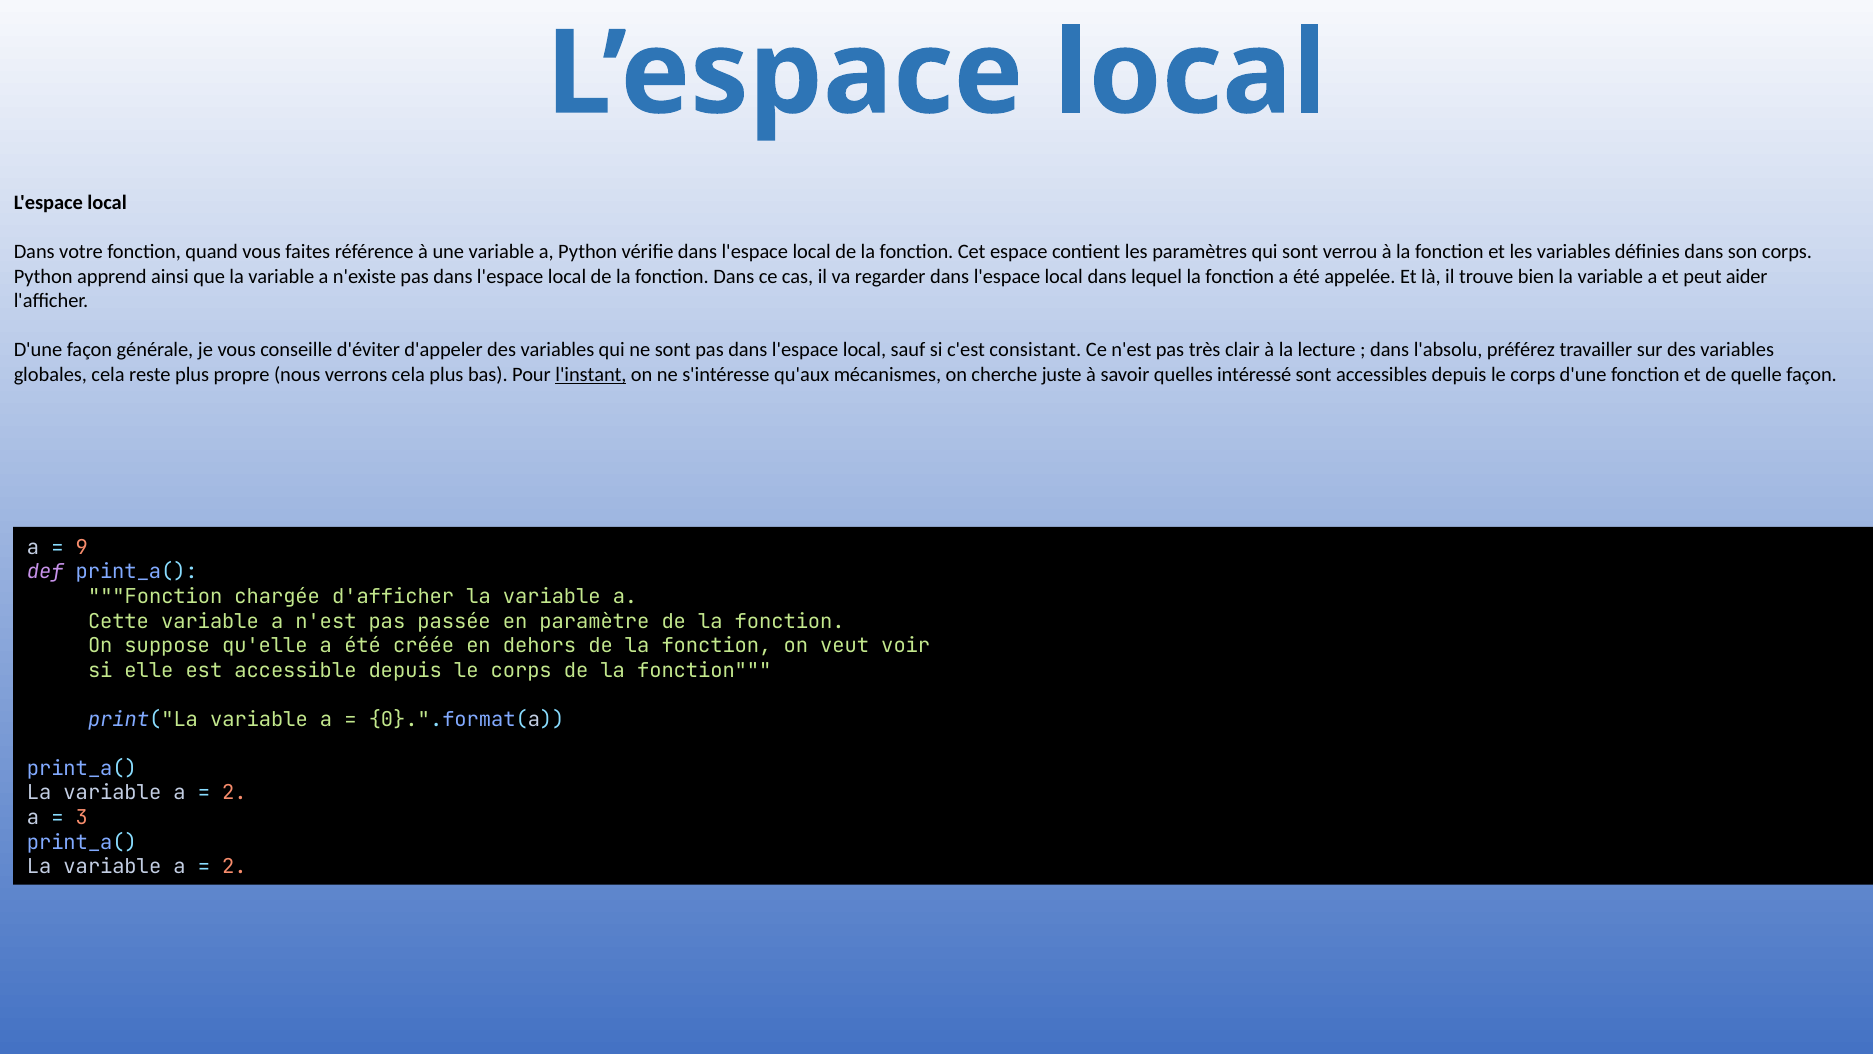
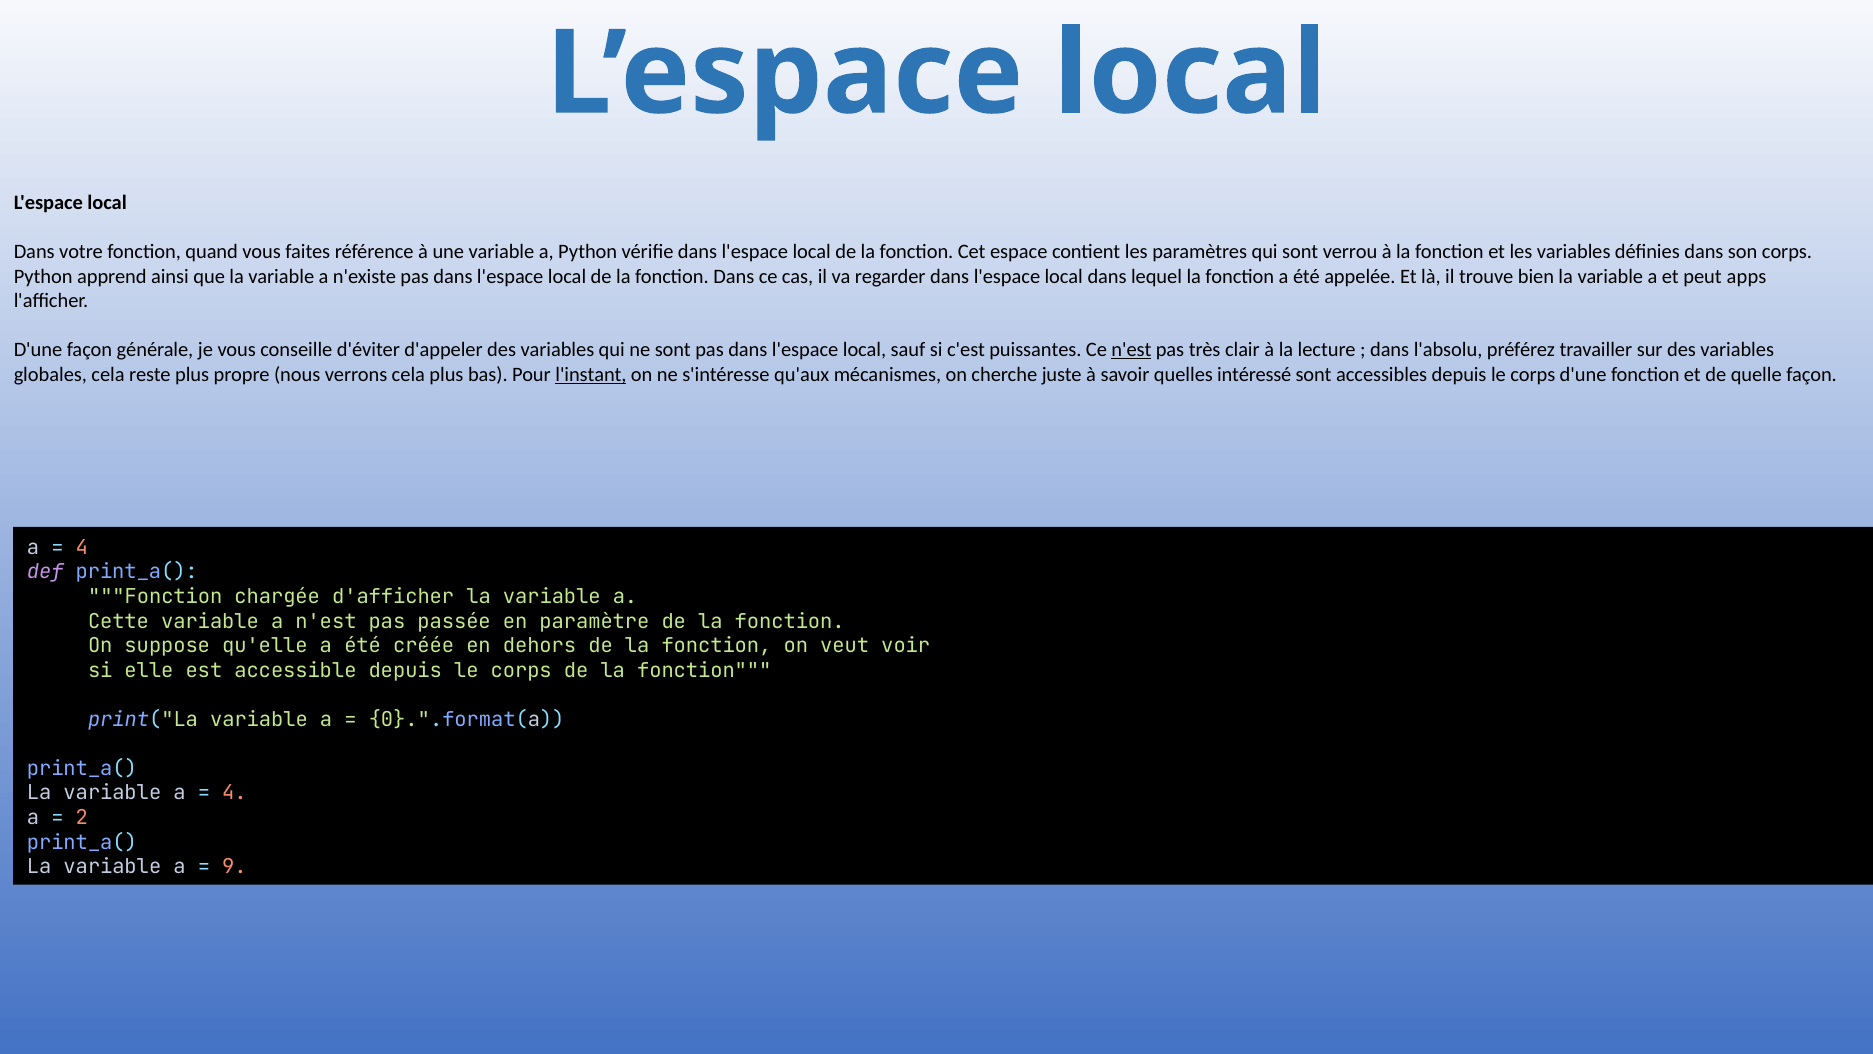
aider: aider -> apps (1747, 276)
consistant: consistant -> puissantes (1035, 350)
n'est underline: none -> present (1131, 350)
9: 9 -> 4 (82, 547)
2: 2 -> 4 (234, 793)
3: 3 -> 2 (82, 817)
2: 2 -> 9 (234, 867)
